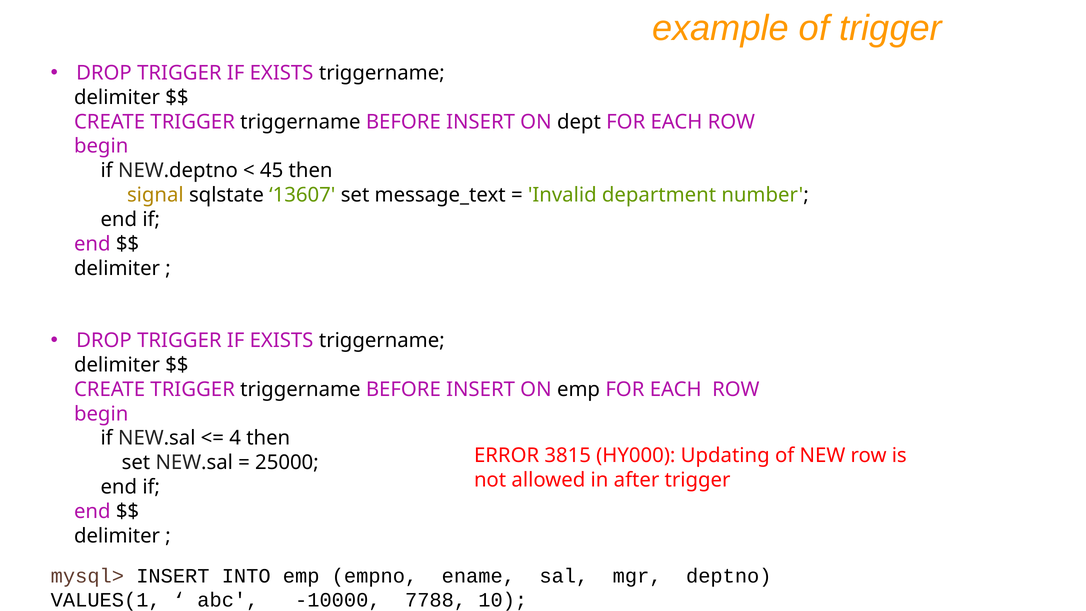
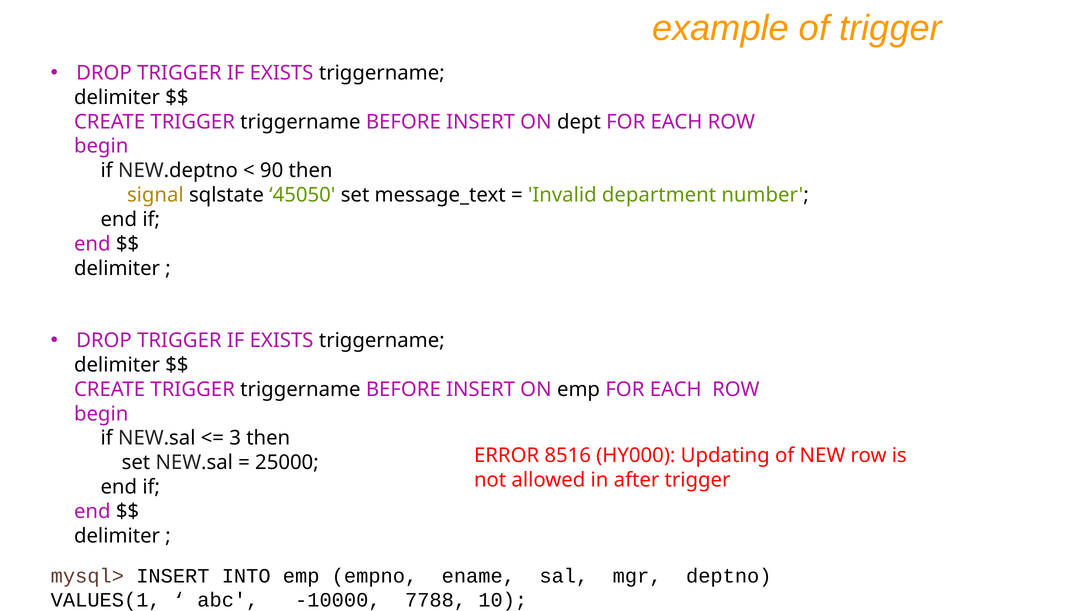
45: 45 -> 90 (272, 171)
13607: 13607 -> 45050 (302, 195)
4: 4 -> 3 (235, 438)
3815: 3815 -> 8516 (568, 456)
